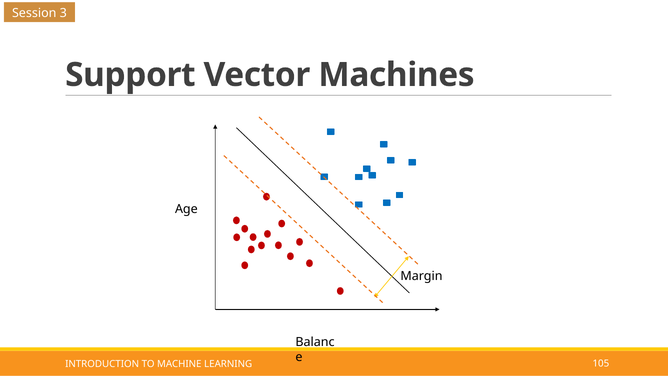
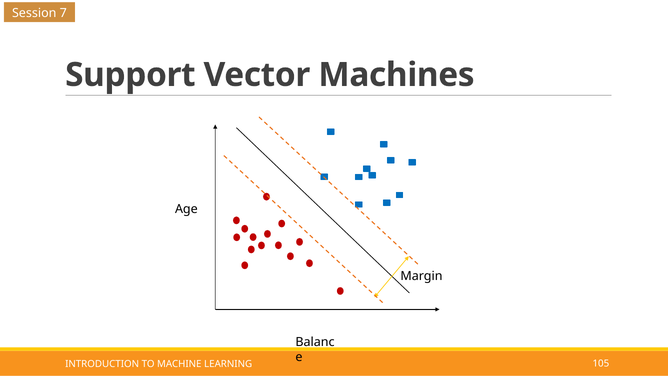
3: 3 -> 7 (63, 13)
